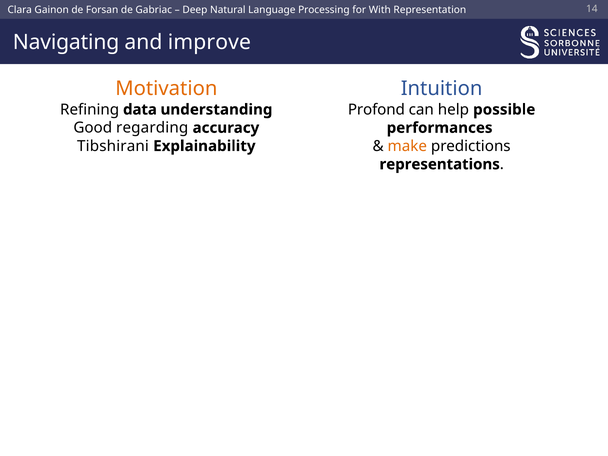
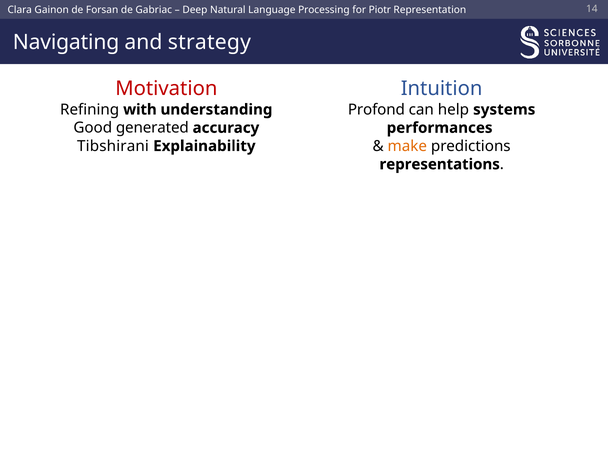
With: With -> Piotr (380, 10)
improve: improve -> strategy (209, 42)
Motivation colour: orange -> red (166, 89)
data: data -> with (140, 110)
possible: possible -> systems (504, 110)
regarding: regarding -> generated (152, 128)
